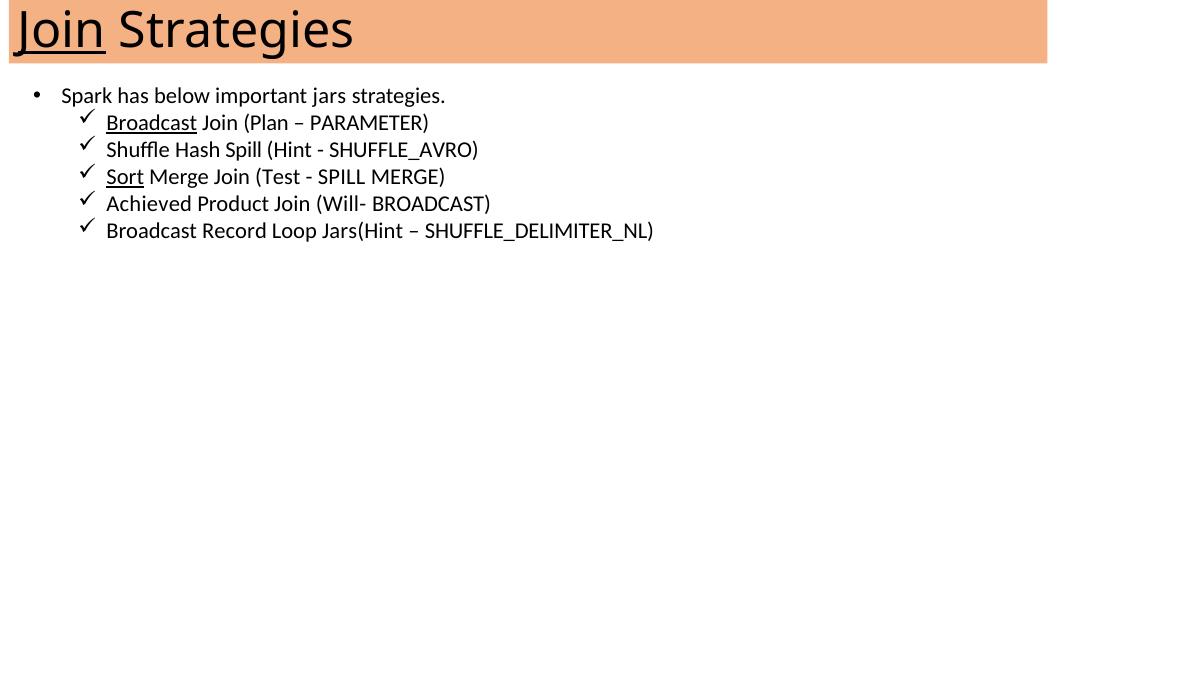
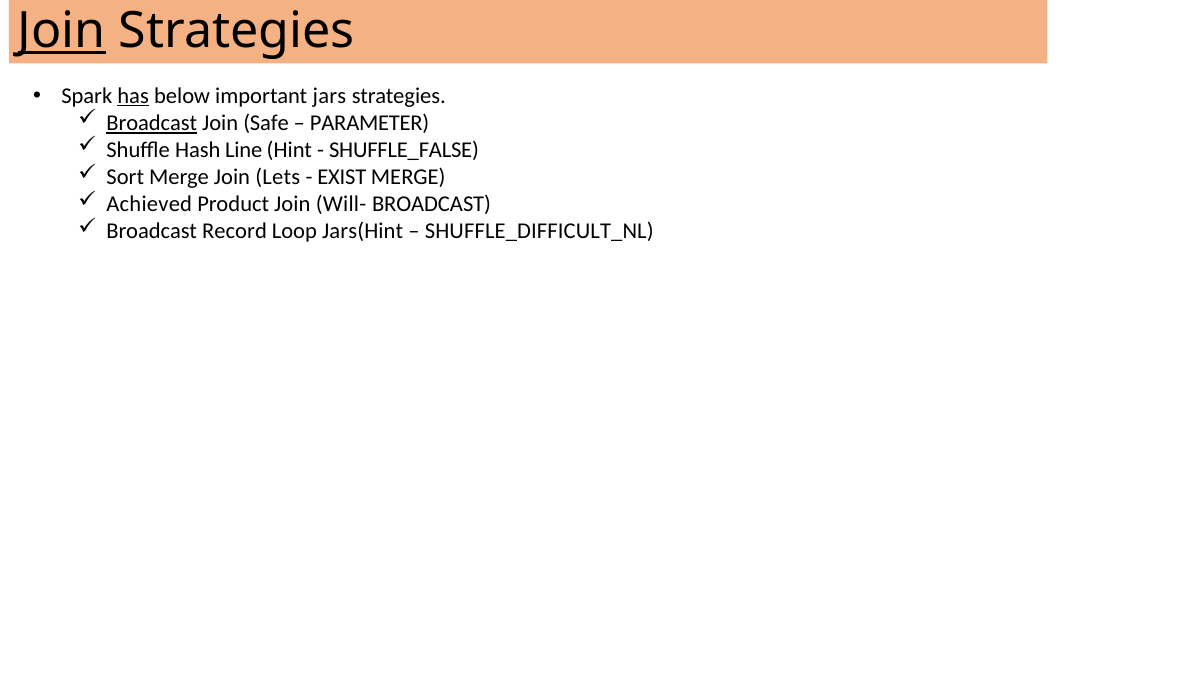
has underline: none -> present (133, 96)
Plan: Plan -> Safe (266, 123)
Hash Spill: Spill -> Line (244, 150)
SHUFFLE_AVRO: SHUFFLE_AVRO -> SHUFFLE_FALSE (404, 150)
Sort underline: present -> none (125, 177)
Test: Test -> Lets (278, 177)
SPILL: SPILL -> EXIST (342, 177)
SHUFFLE_DELIMITER_NL: SHUFFLE_DELIMITER_NL -> SHUFFLE_DIFFICULT_NL (539, 232)
